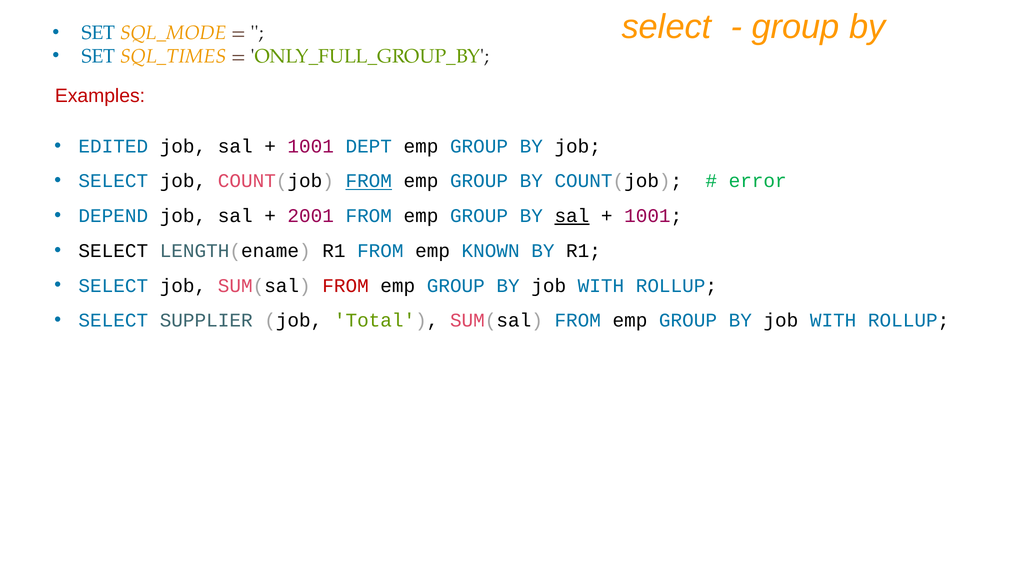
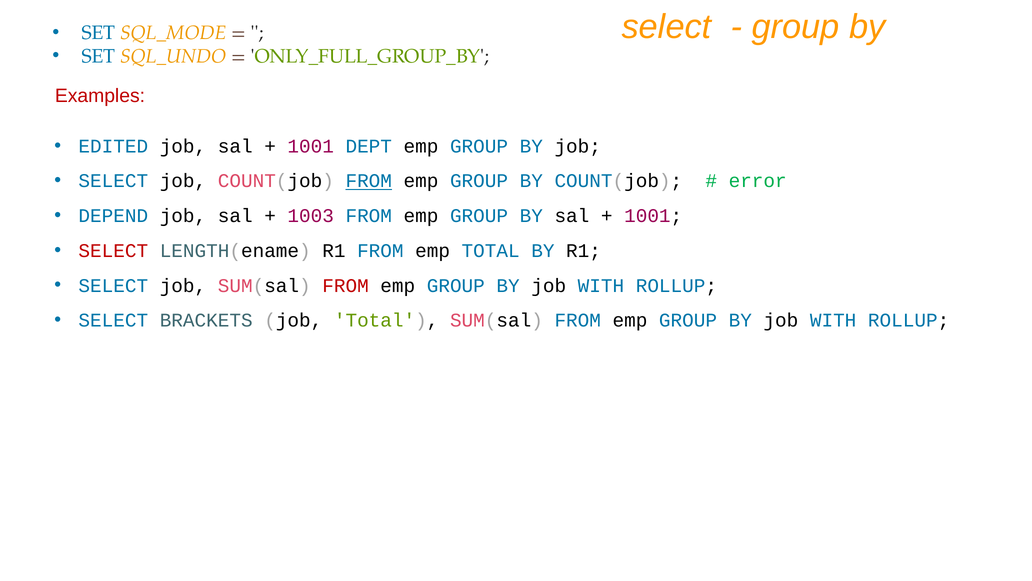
SQL_TIMES: SQL_TIMES -> SQL_UNDO (173, 56)
2001: 2001 -> 1003 (311, 216)
sal underline: present -> none (572, 216)
SELECT colour: black -> red (113, 251)
emp KNOWN: KNOWN -> TOTAL (491, 251)
SUPPLIER: SUPPLIER -> BRACKETS (206, 320)
